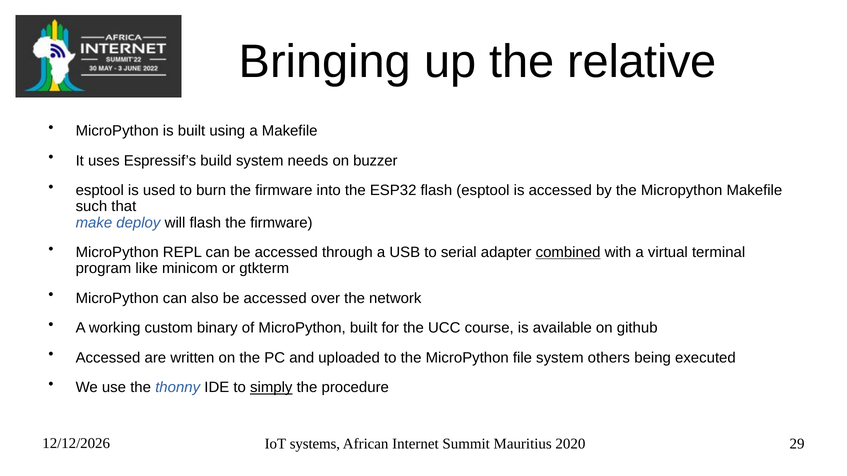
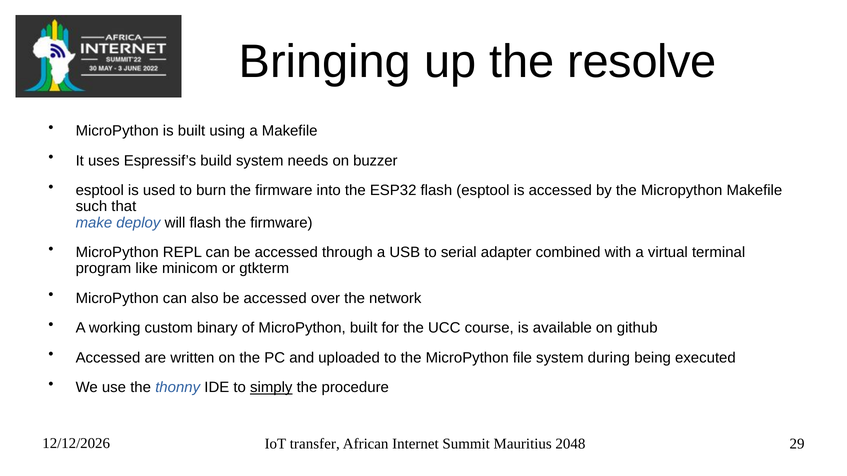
relative: relative -> resolve (642, 62)
combined underline: present -> none (568, 253)
others: others -> during (609, 358)
systems: systems -> transfer (315, 444)
2020: 2020 -> 2048 (570, 444)
